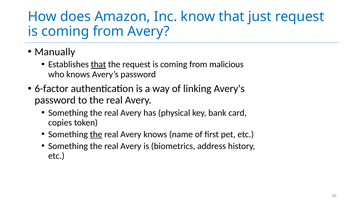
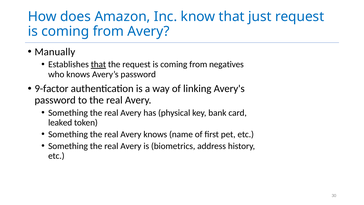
malicious: malicious -> negatives (226, 64)
6-factor: 6-factor -> 9-factor (52, 89)
copies: copies -> leaked (60, 122)
the underline: present -> none (96, 134)
